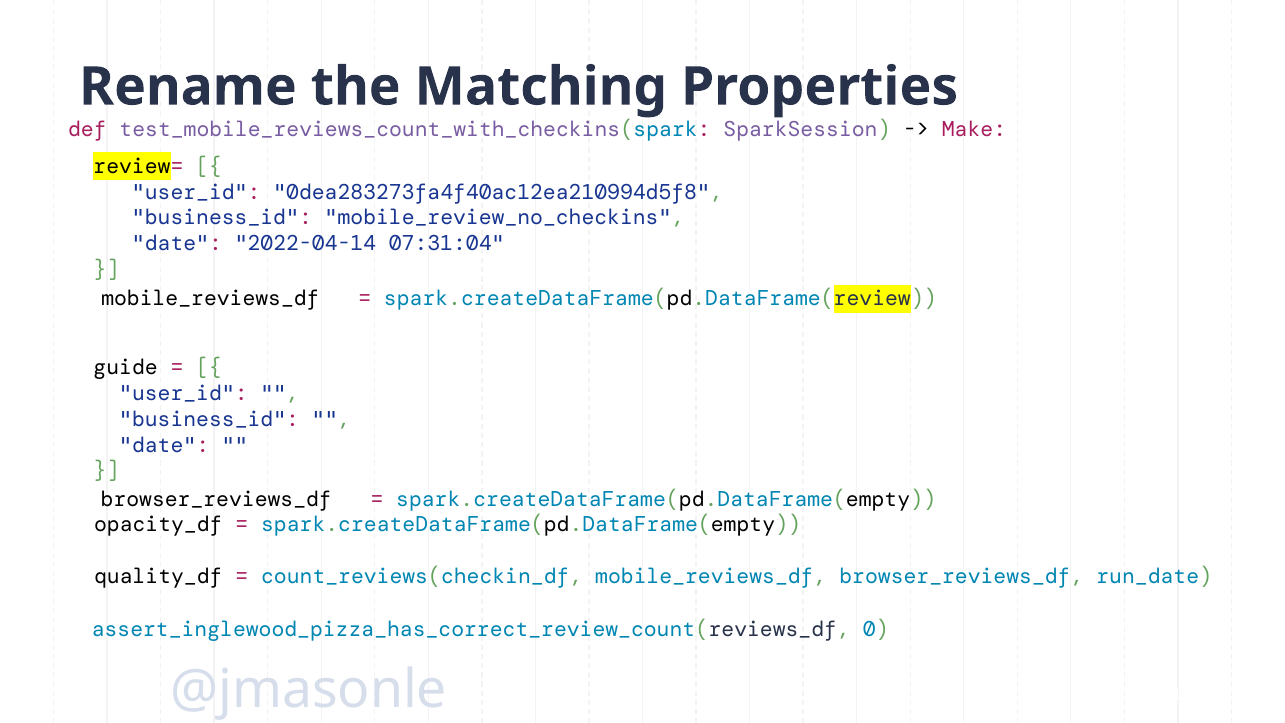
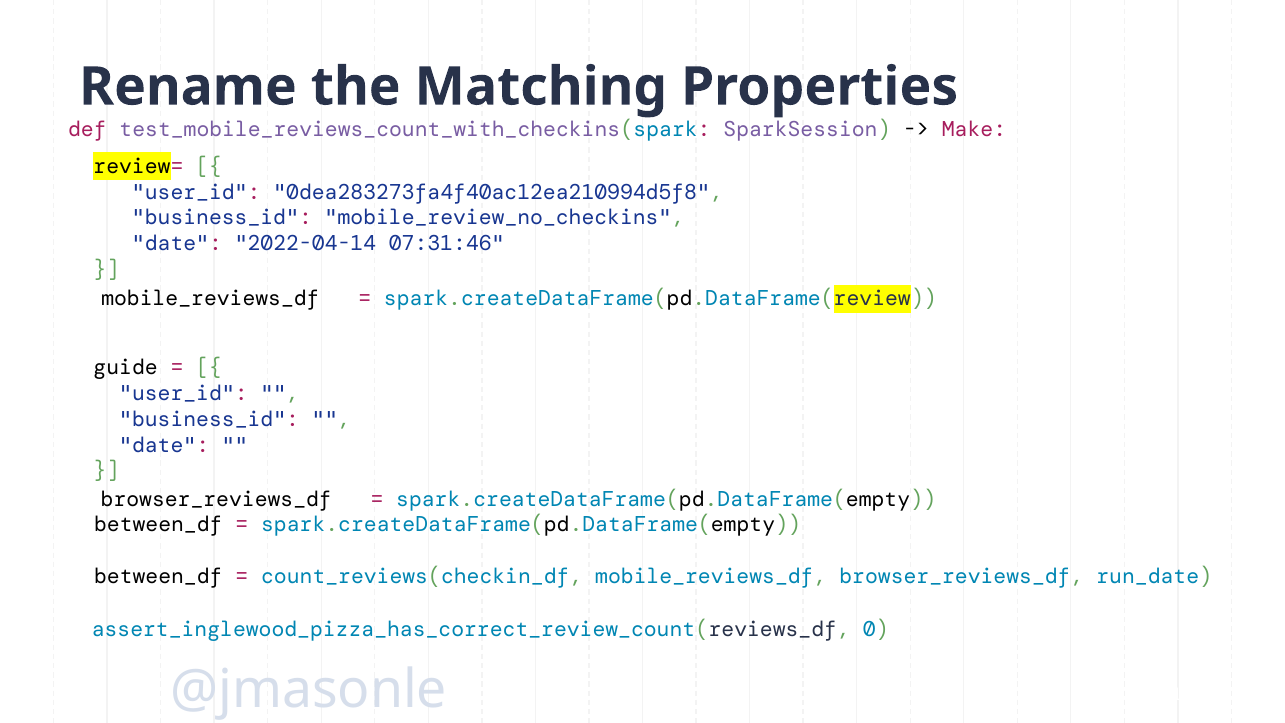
07:31:04: 07:31:04 -> 07:31:46 (447, 243)
opacity_df: opacity_df -> between_df (158, 525)
quality_df: quality_df -> between_df (158, 576)
